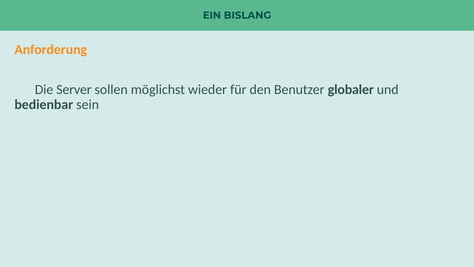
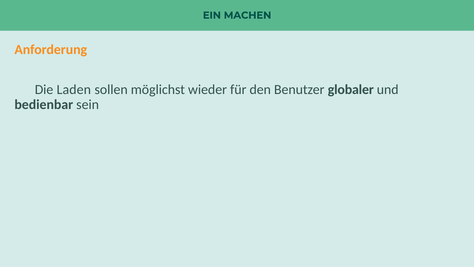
BISLANG: BISLANG -> MACHEN (248, 15)
Server: Server -> Laden (74, 89)
